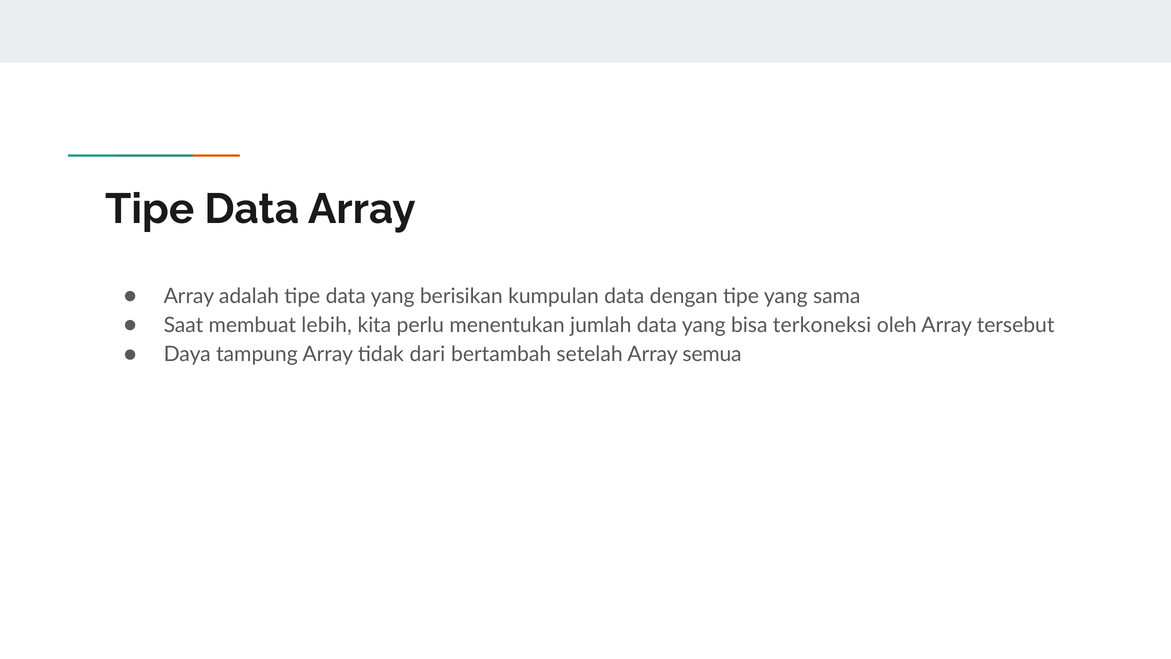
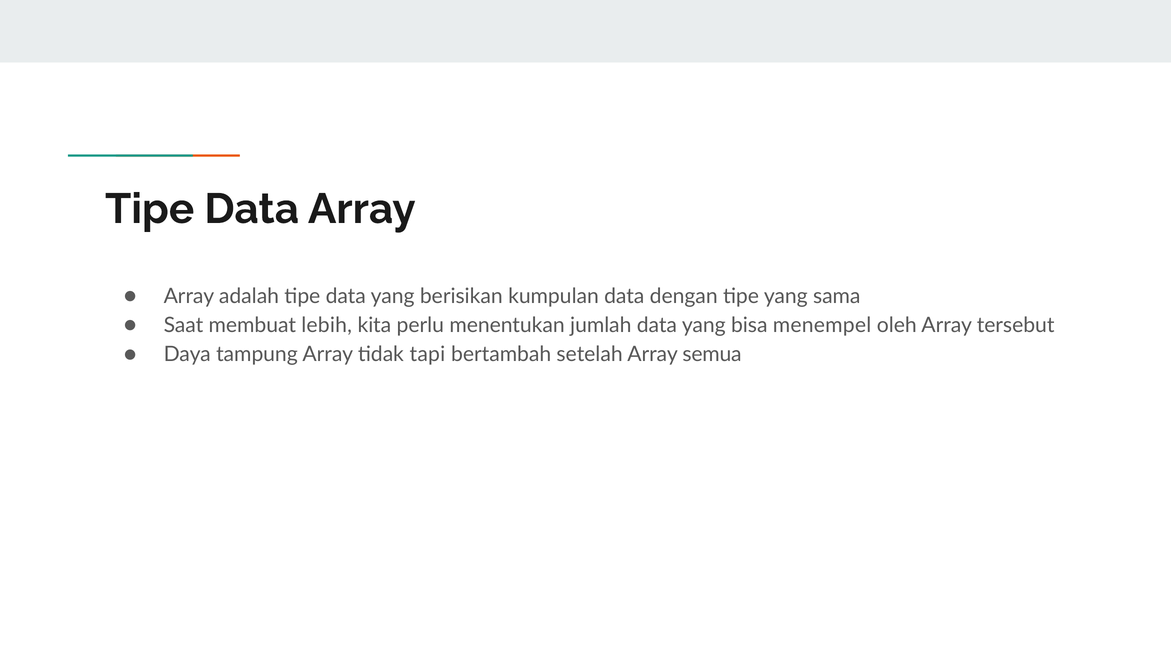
terkoneksi: terkoneksi -> menempel (822, 325)
dari: dari -> tapi (427, 354)
